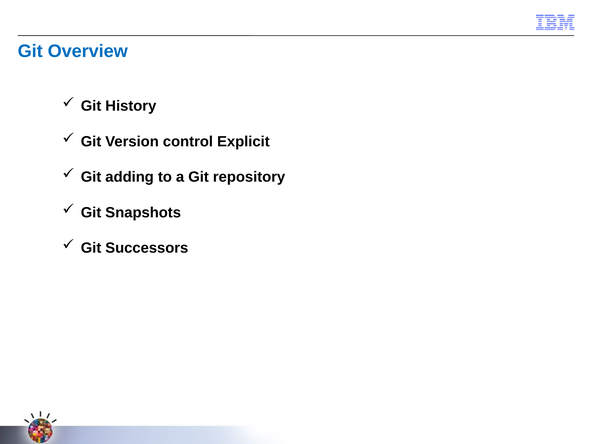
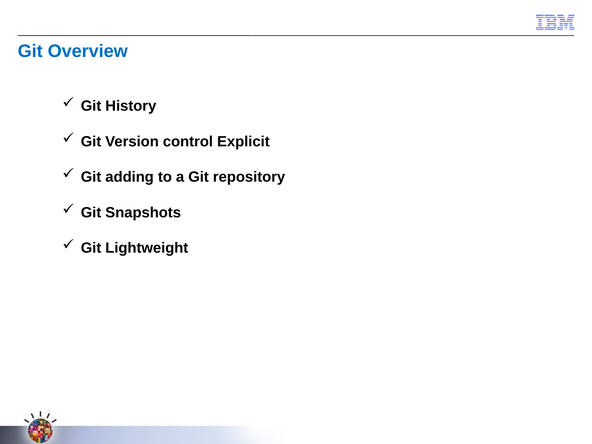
Successors: Successors -> Lightweight (147, 248)
